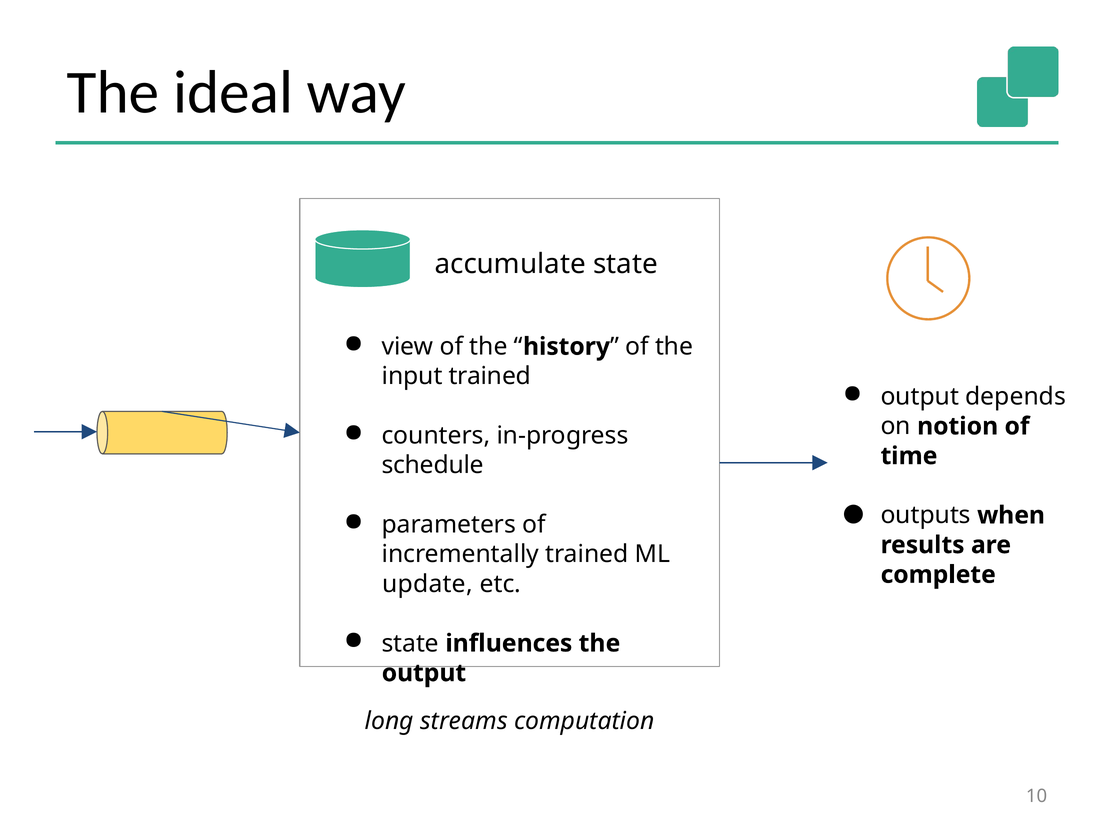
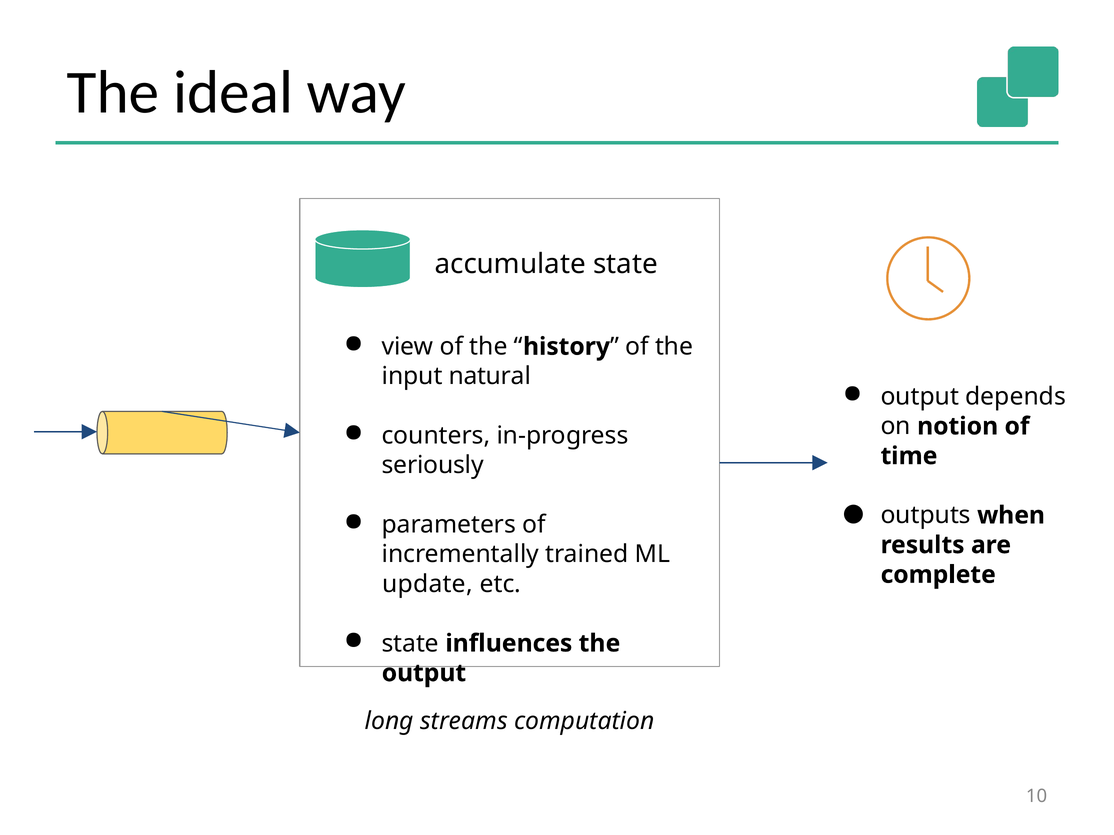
input trained: trained -> natural (490, 377)
schedule: schedule -> seriously (433, 466)
